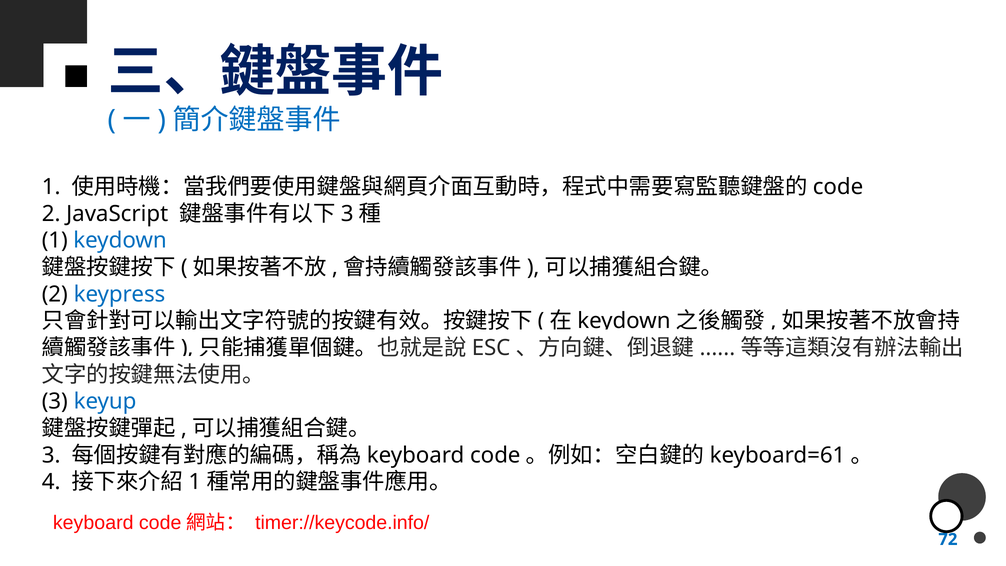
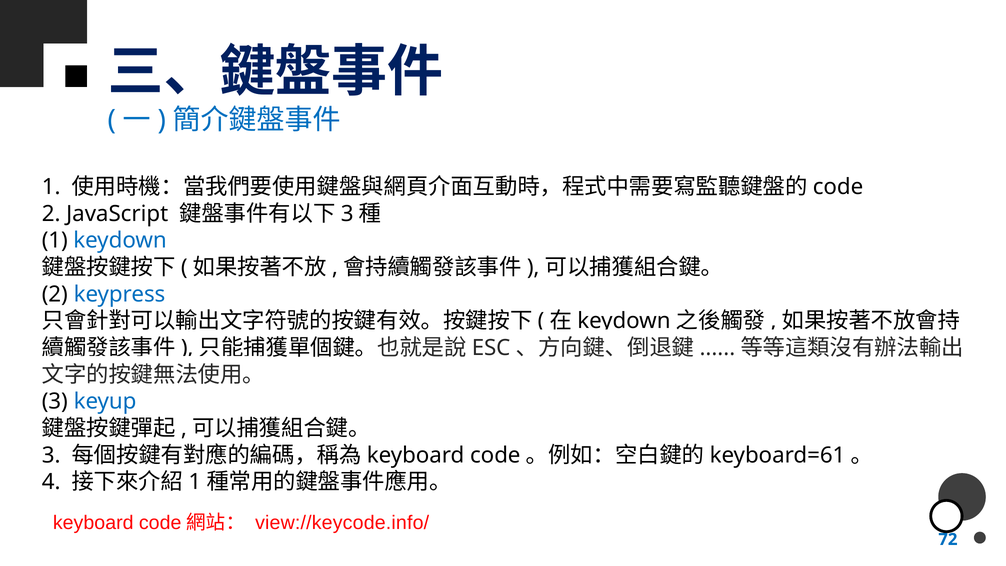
timer://keycode.info/: timer://keycode.info/ -> view://keycode.info/ (342, 523)
